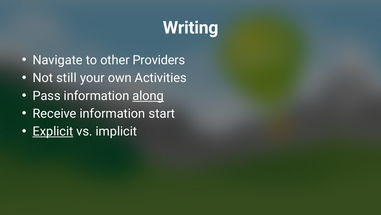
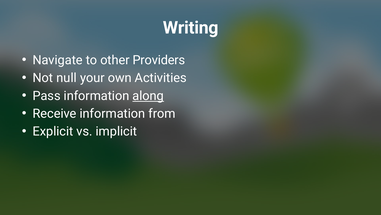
still: still -> null (67, 78)
start: start -> from (162, 113)
Explicit underline: present -> none (53, 131)
